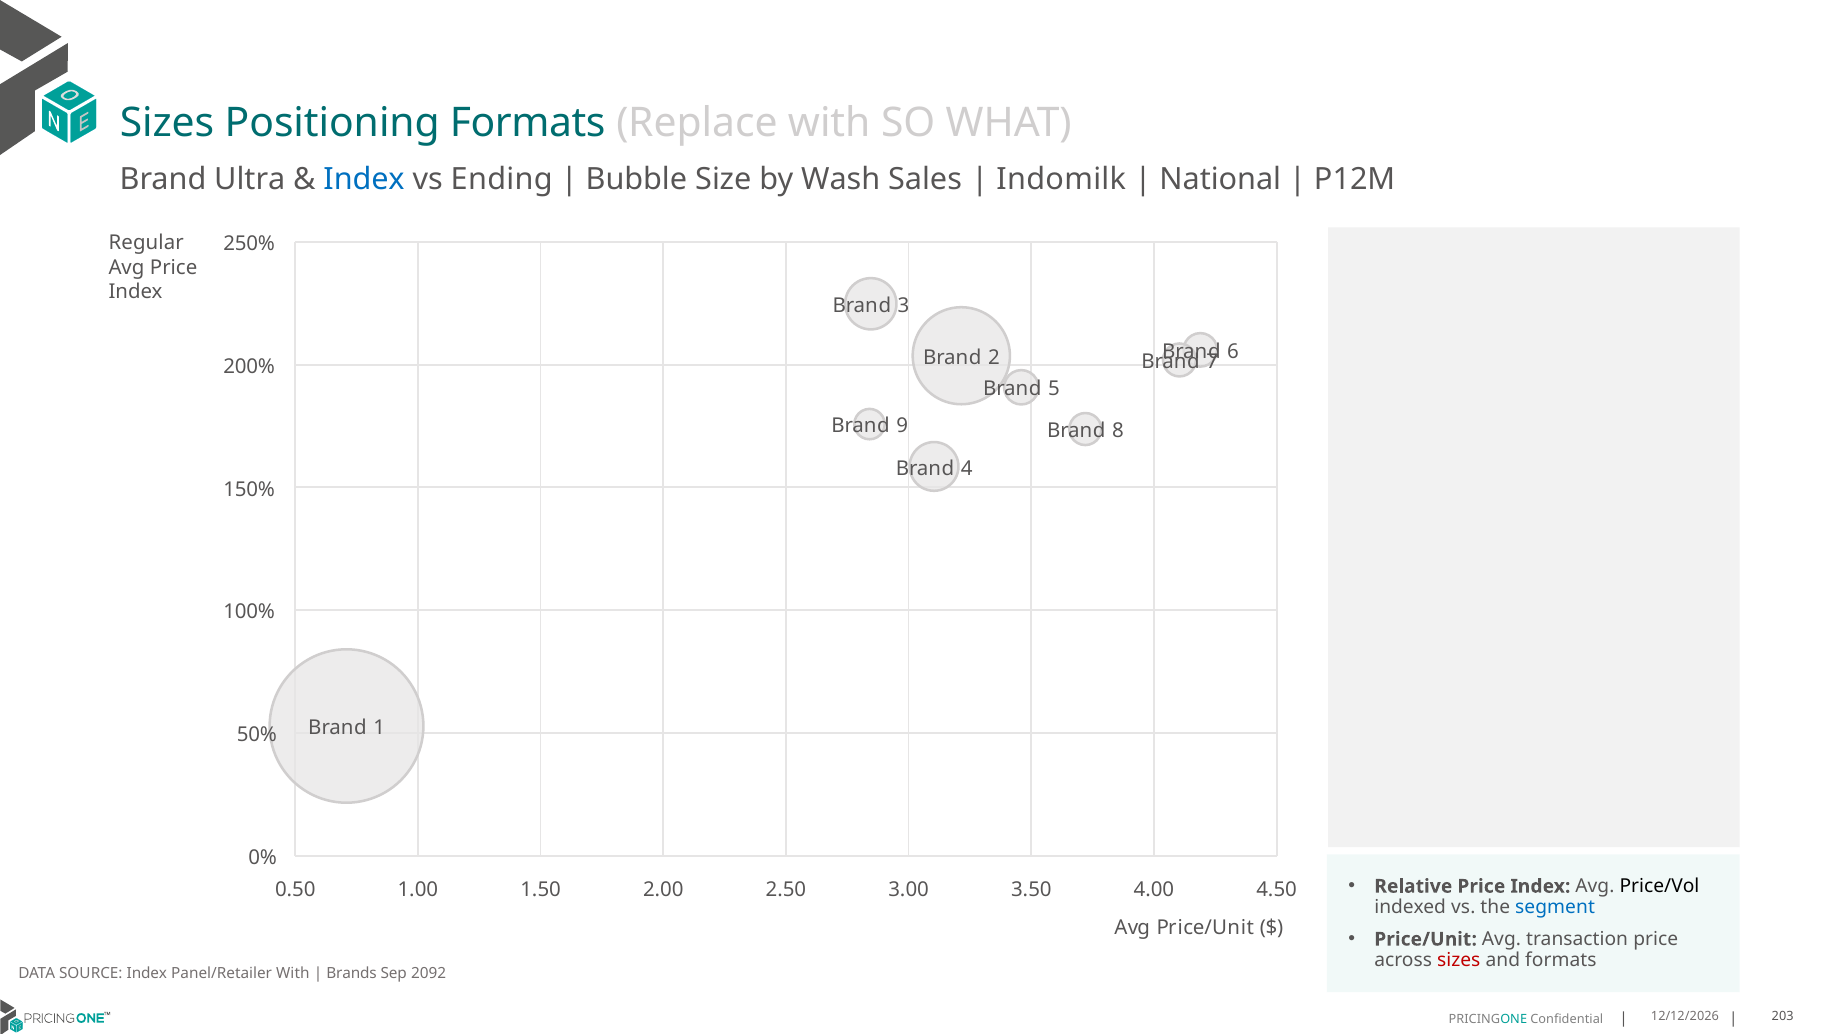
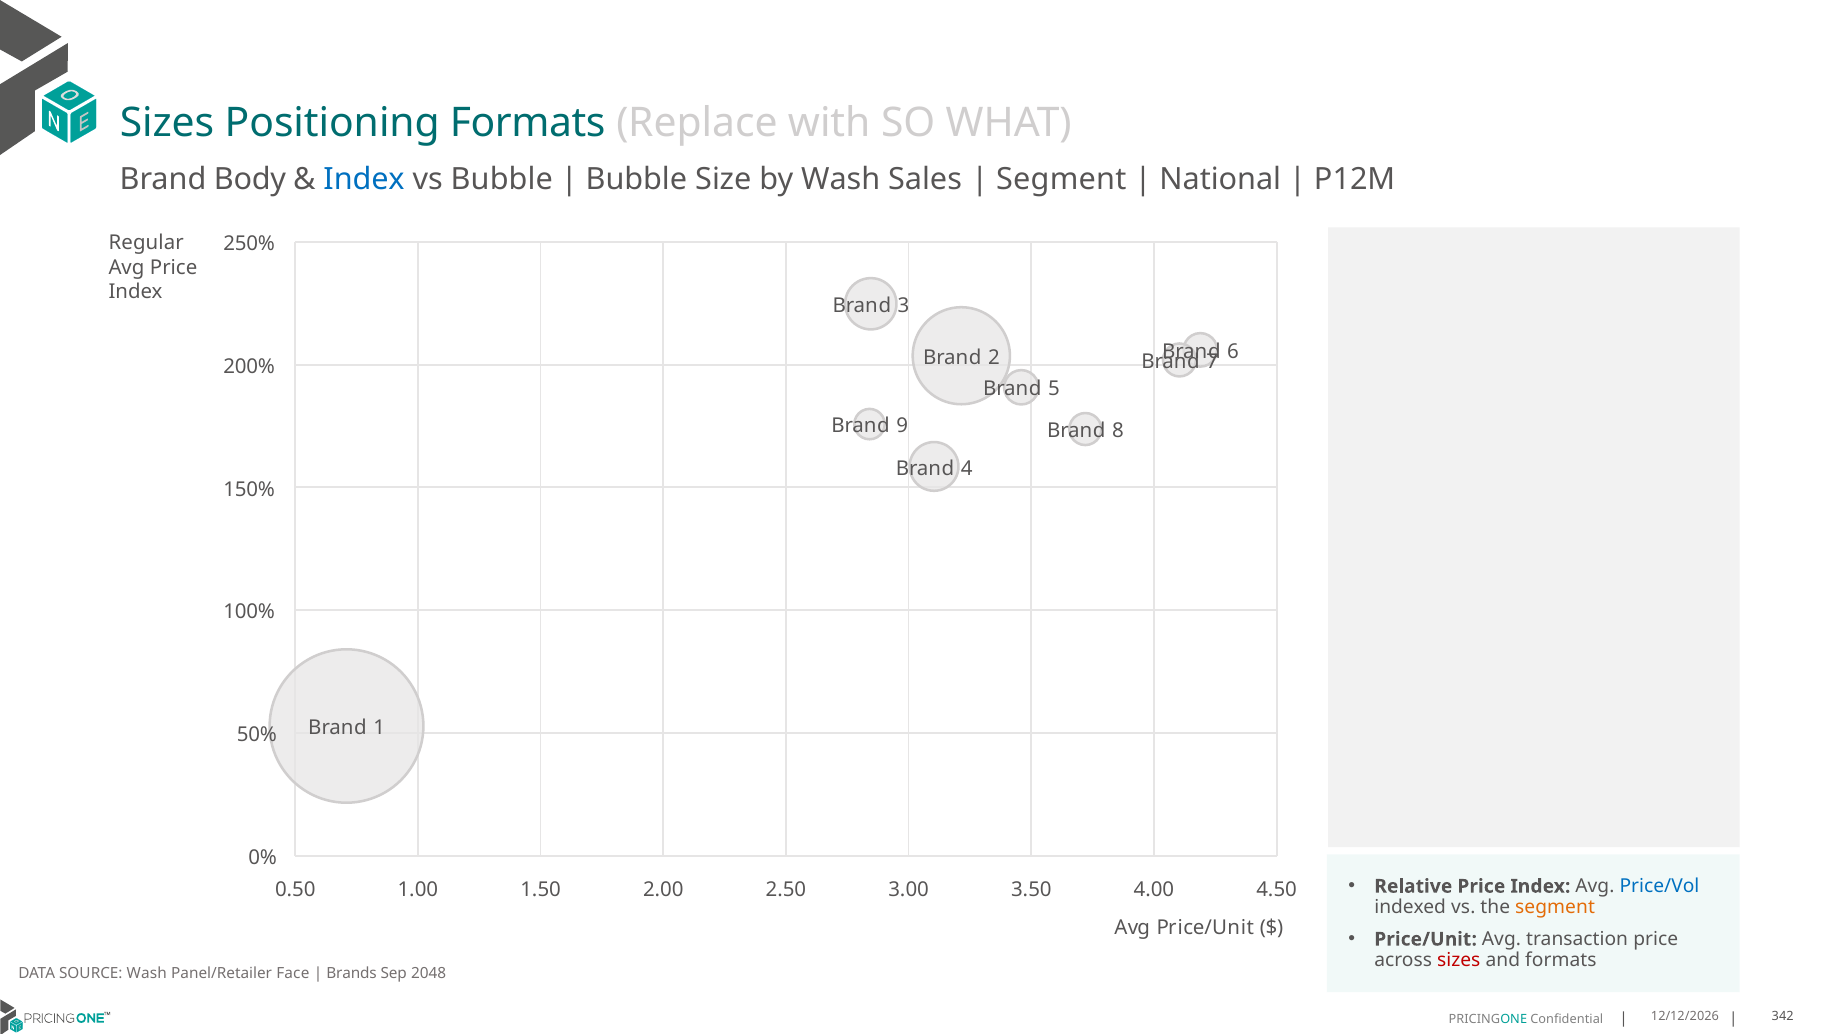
Ultra: Ultra -> Body (250, 179)
vs Ending: Ending -> Bubble (502, 179)
Indomilk: Indomilk -> Segment (1061, 179)
Price/Vol colour: black -> blue (1659, 887)
segment colour: blue -> orange (1555, 907)
SOURCE Index: Index -> Wash (147, 974)
Panel/Retailer With: With -> Face (293, 974)
2092: 2092 -> 2048 (429, 974)
203: 203 -> 342 (1783, 1017)
